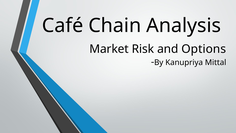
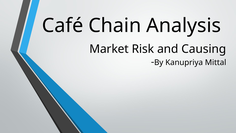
Options: Options -> Causing (204, 49)
